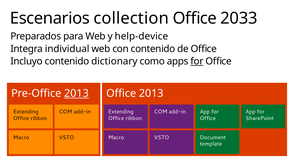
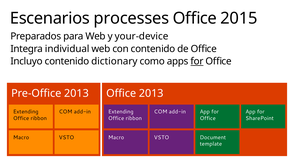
collection: collection -> processes (131, 18)
2033: 2033 -> 2015 (239, 18)
help-device: help-device -> your-device (142, 36)
2013 underline: present -> none (76, 93)
